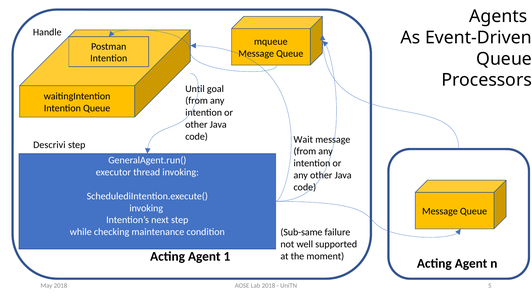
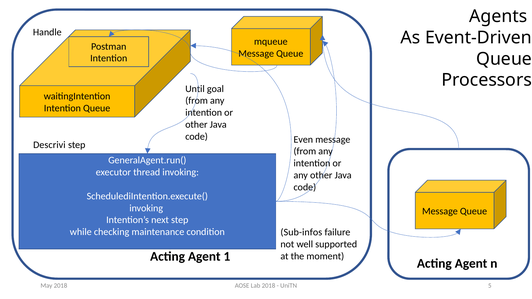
Wait: Wait -> Even (303, 140)
Sub-same: Sub-same -> Sub-infos (301, 232)
